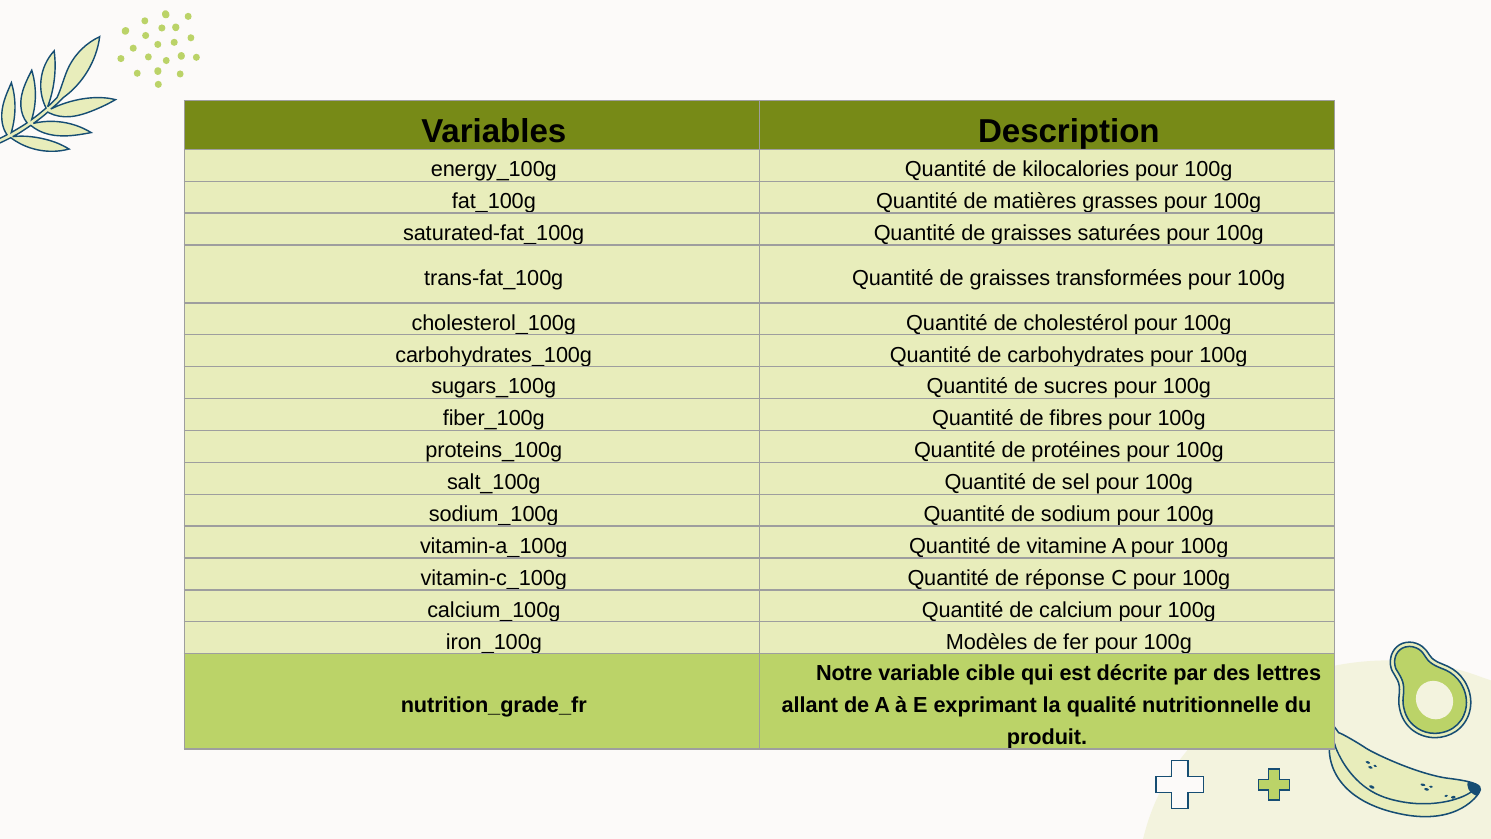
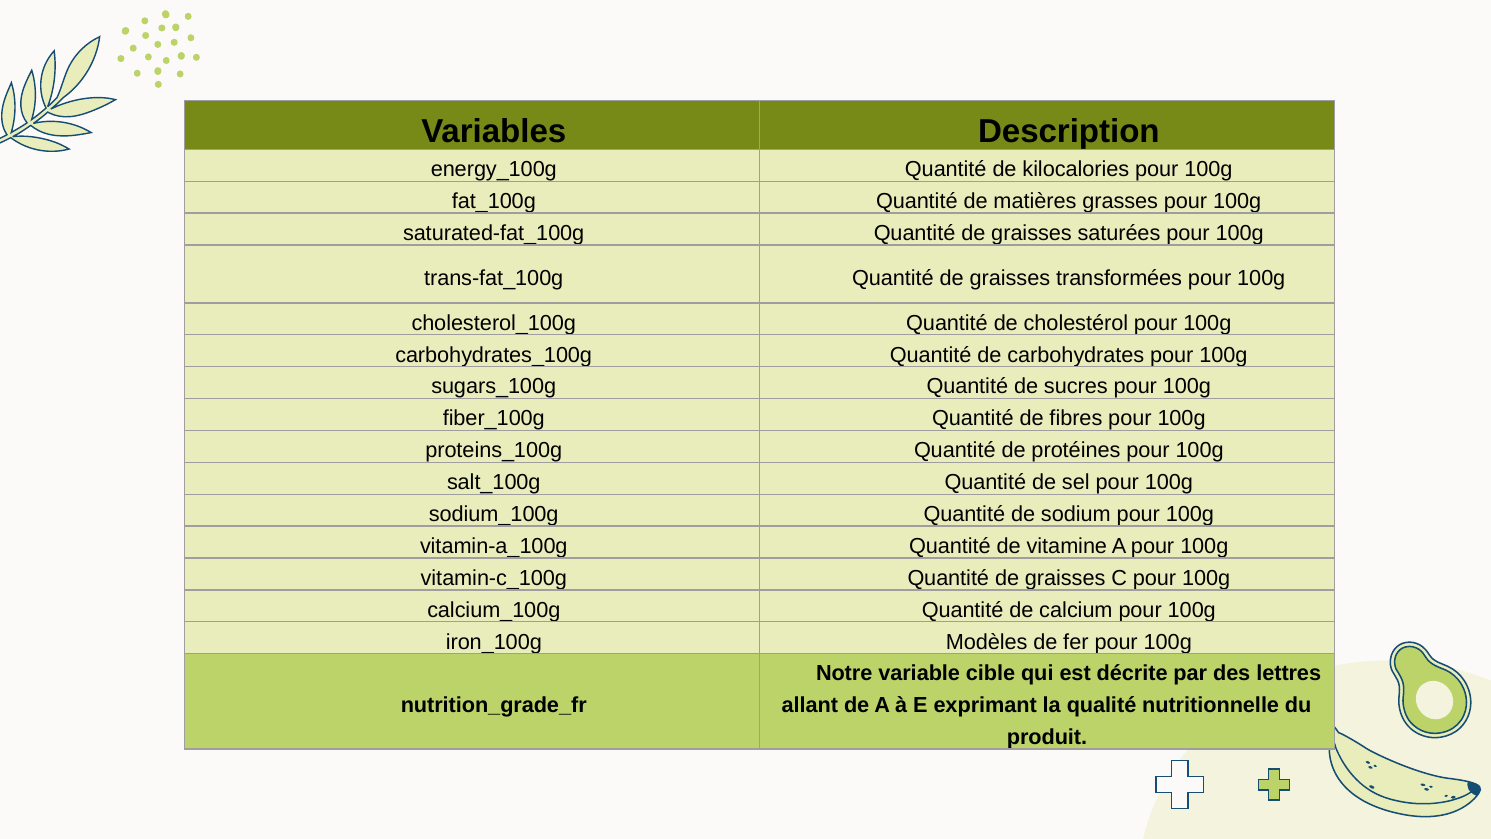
réponse: réponse -> graisses (1065, 578)
